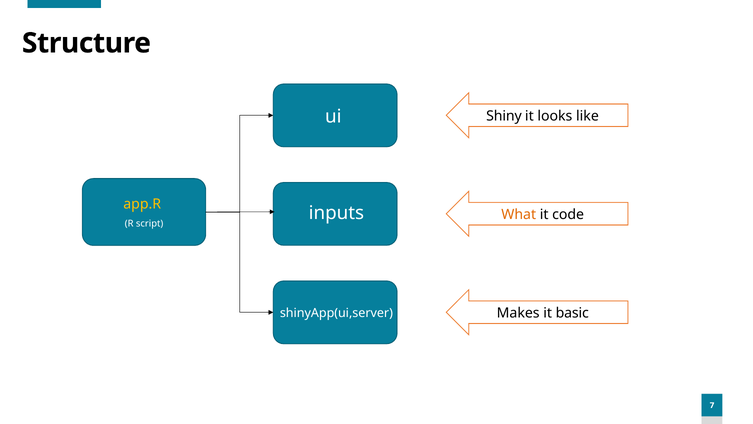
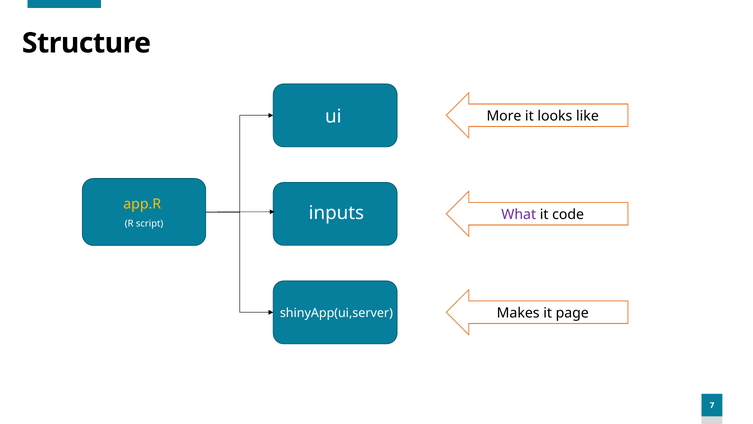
Shiny: Shiny -> More (504, 116)
What colour: orange -> purple (519, 215)
basic: basic -> page (572, 313)
